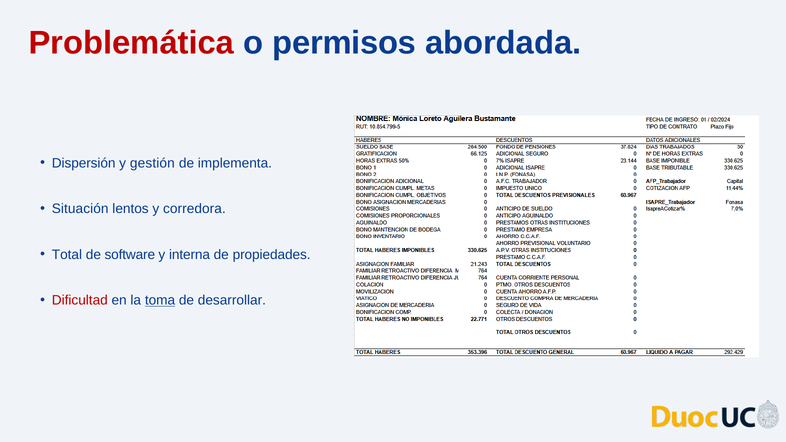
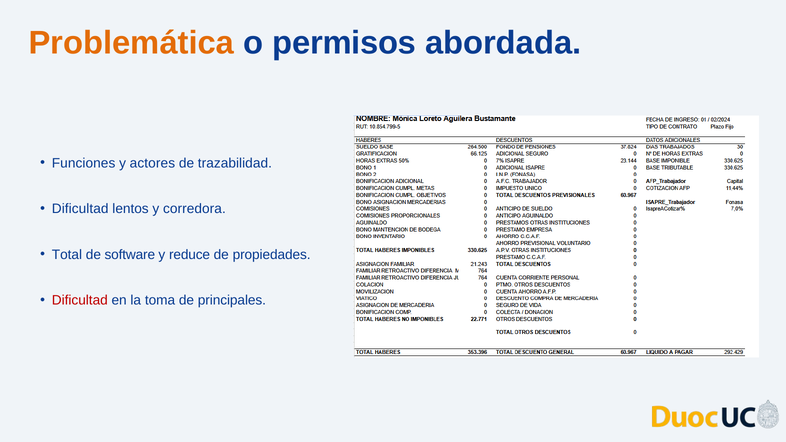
Problemática colour: red -> orange (131, 43)
Dispersión: Dispersión -> Funciones (84, 163)
gestión: gestión -> actores (152, 163)
implementa: implementa -> trazabilidad (235, 163)
Situación: Situación -> Dificultad (80, 209)
interna: interna -> reduce (190, 255)
toma underline: present -> none (160, 301)
desarrollar: desarrollar -> principales (232, 301)
